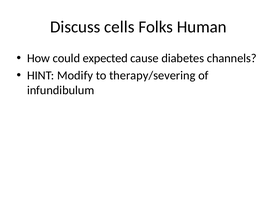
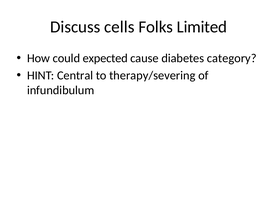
Human: Human -> Limited (202, 27)
channels: channels -> category (232, 58)
Modify: Modify -> Central (75, 75)
